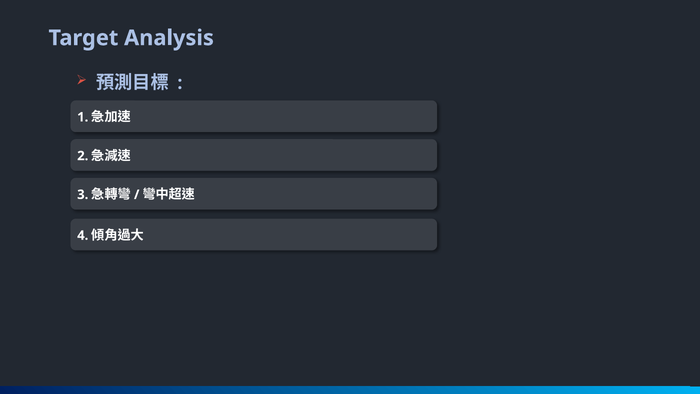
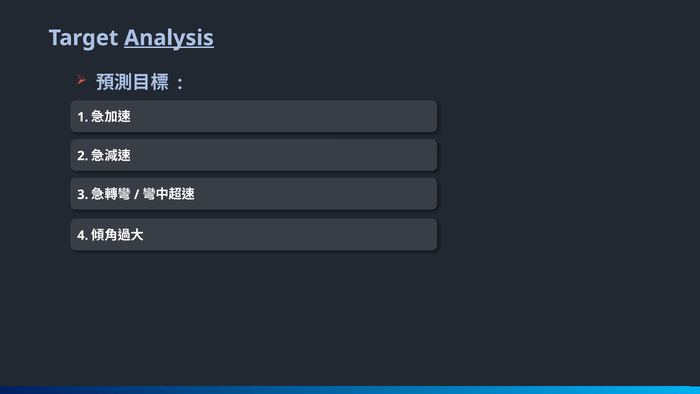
Analysis underline: none -> present (169, 38)
